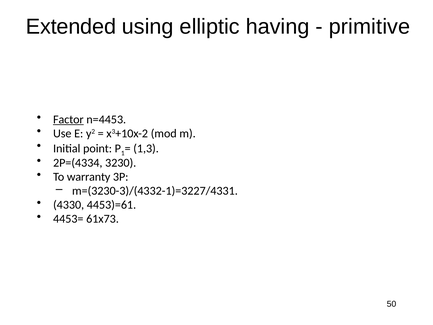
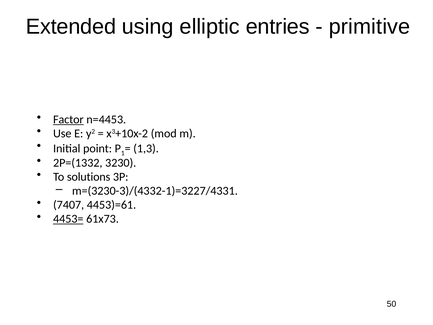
having: having -> entries (278, 27)
2P=(4334: 2P=(4334 -> 2P=(1332 (78, 163)
warranty: warranty -> solutions (89, 177)
4330: 4330 -> 7407 (69, 205)
4453= underline: none -> present (68, 219)
